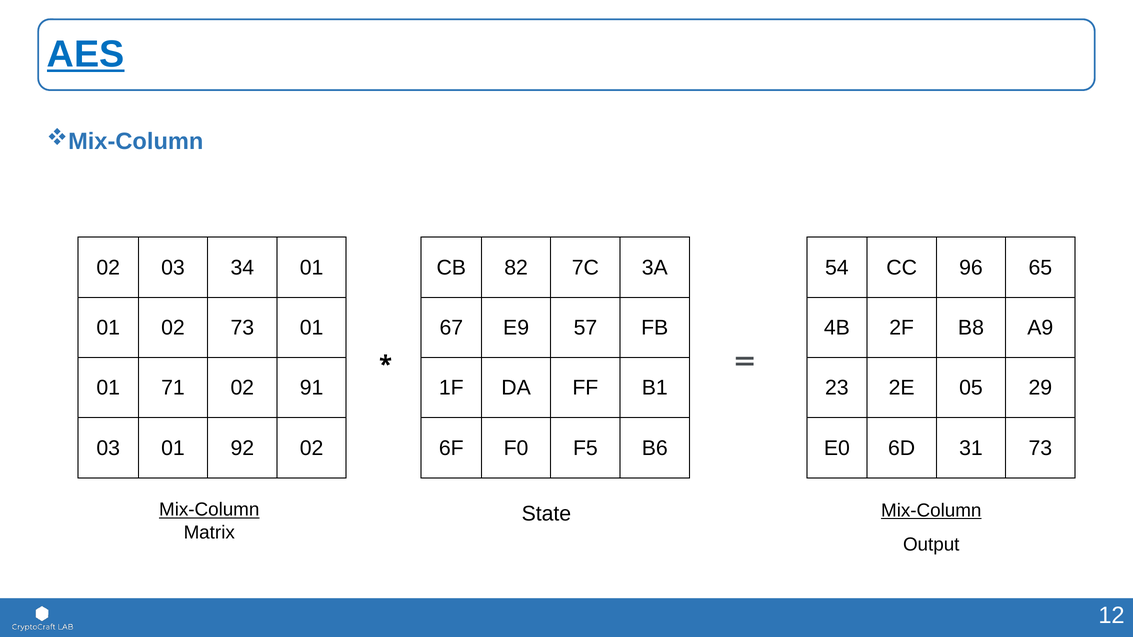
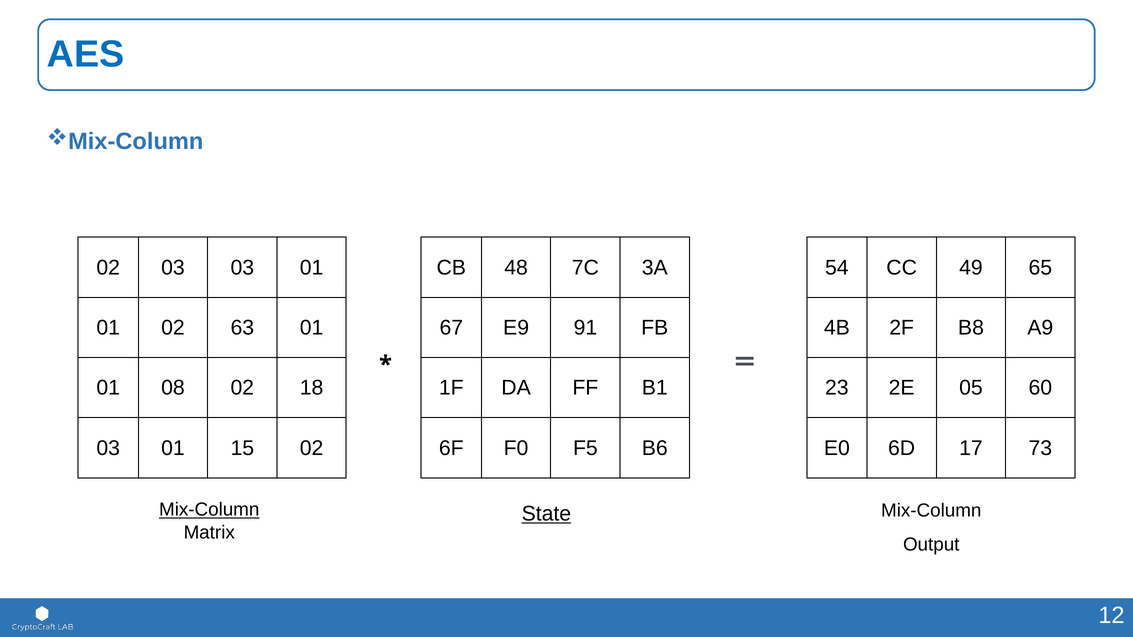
AES underline: present -> none (86, 54)
03 34: 34 -> 03 (242, 268)
82: 82 -> 48 (516, 268)
96: 96 -> 49 (971, 268)
02 73: 73 -> 63 (242, 328)
57: 57 -> 91 (585, 328)
71: 71 -> 08 (173, 388)
91: 91 -> 18 (312, 388)
29: 29 -> 60 (1040, 388)
92: 92 -> 15 (242, 448)
31: 31 -> 17 (971, 448)
Mix-Column underline: present -> none (931, 511)
State underline: none -> present (546, 514)
